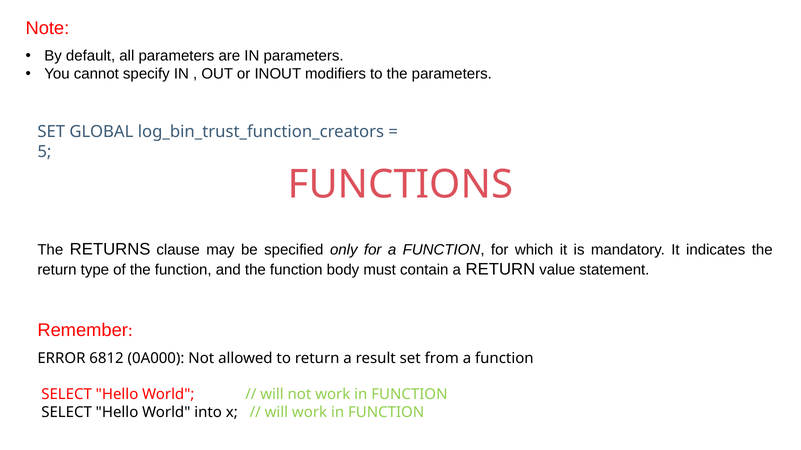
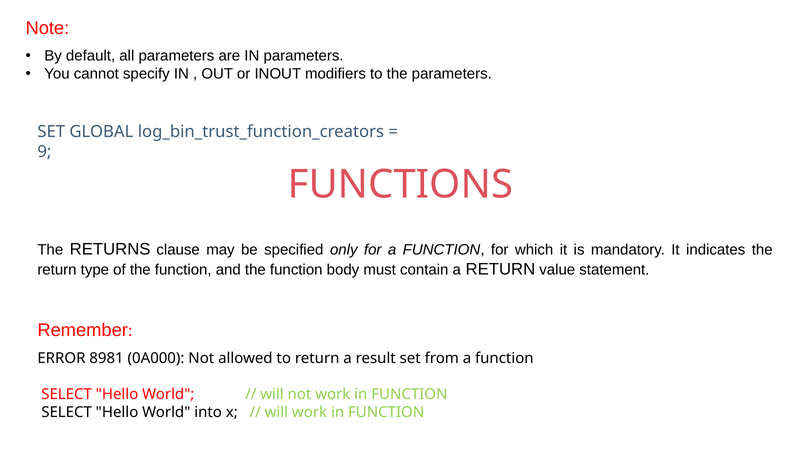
5: 5 -> 9 (44, 152)
6812: 6812 -> 8981 (107, 359)
